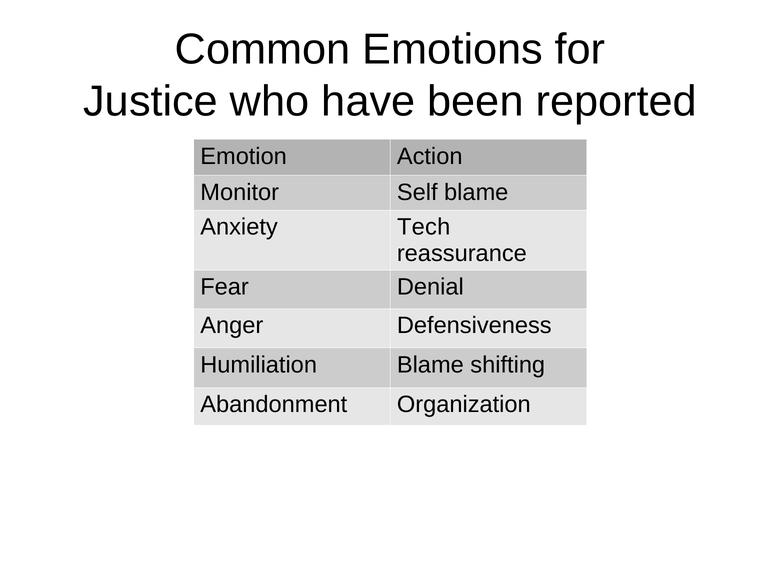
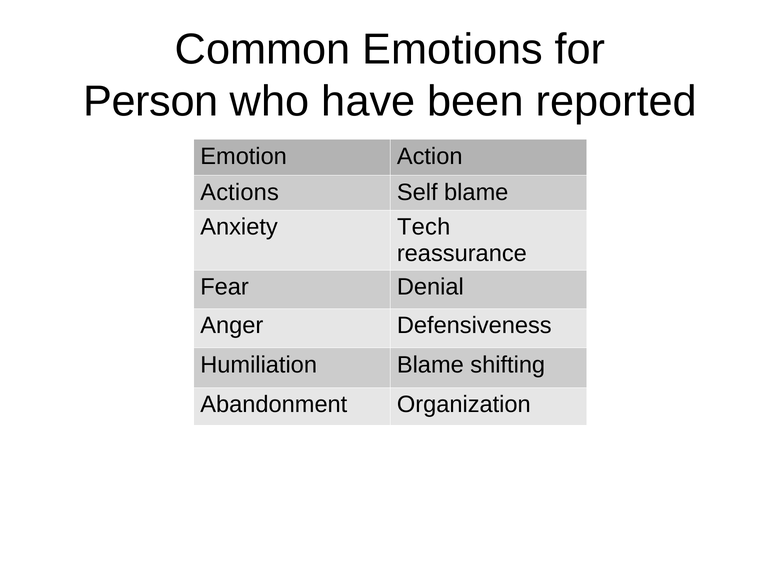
Justice: Justice -> Person (151, 101)
Monitor: Monitor -> Actions (240, 192)
